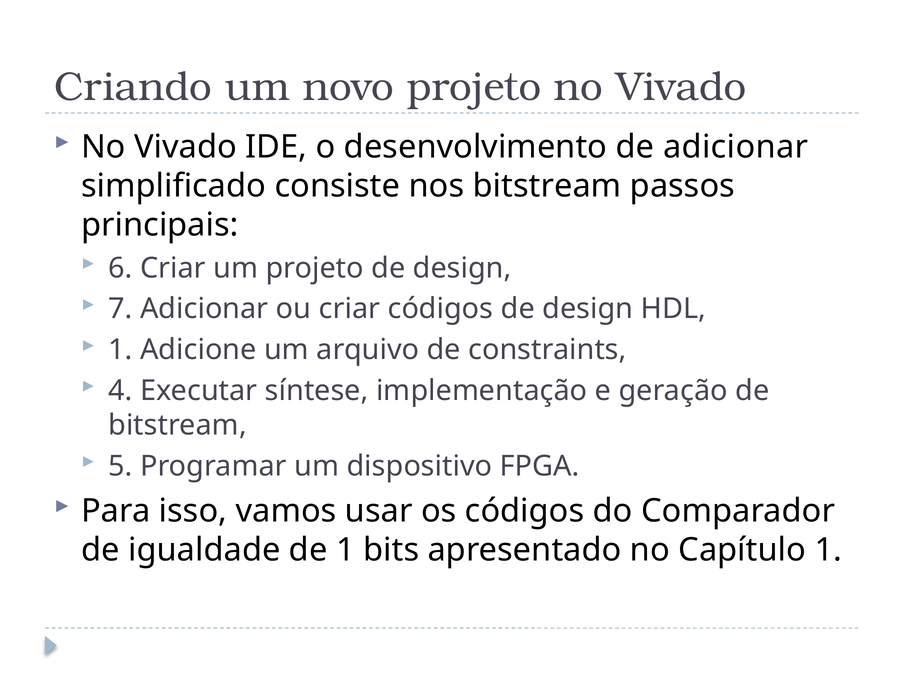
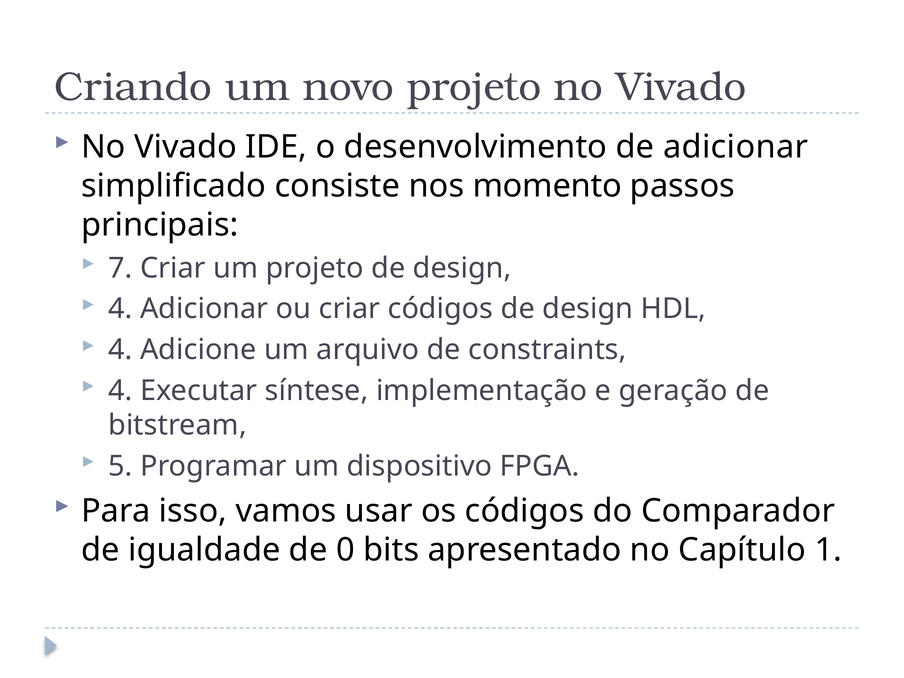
nos bitstream: bitstream -> momento (547, 186)
6: 6 -> 7 (120, 268)
7: 7 -> 4 (120, 309)
1: 1 -> 4 (120, 350)
de 1: 1 -> 0 (345, 550)
